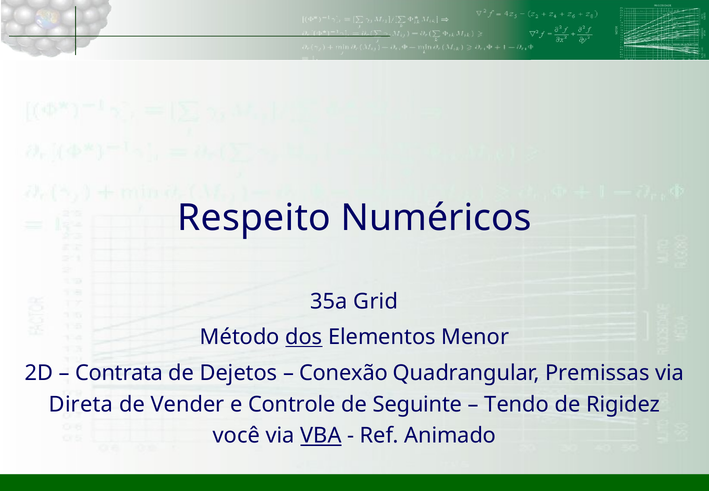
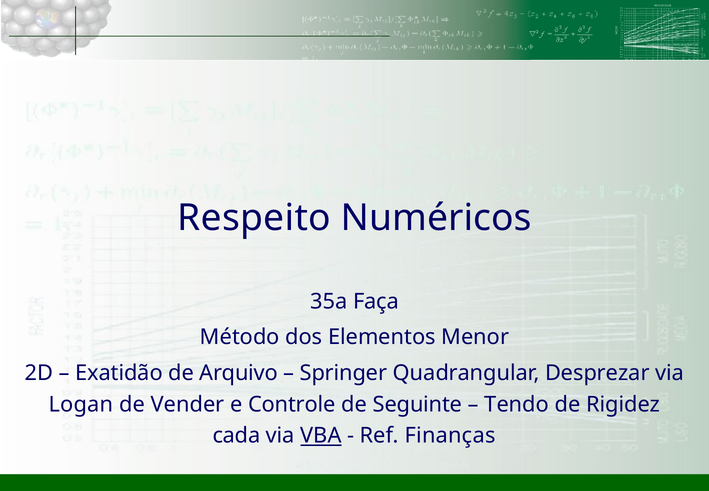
Grid: Grid -> Faça (376, 301)
dos underline: present -> none (304, 337)
Contrata: Contrata -> Exatidão (119, 373)
Dejetos: Dejetos -> Arquivo (239, 373)
Conexão: Conexão -> Springer (343, 373)
Premissas: Premissas -> Desprezar (597, 373)
Direta: Direta -> Logan (81, 404)
você: você -> cada (237, 436)
Animado: Animado -> Finanças (450, 436)
